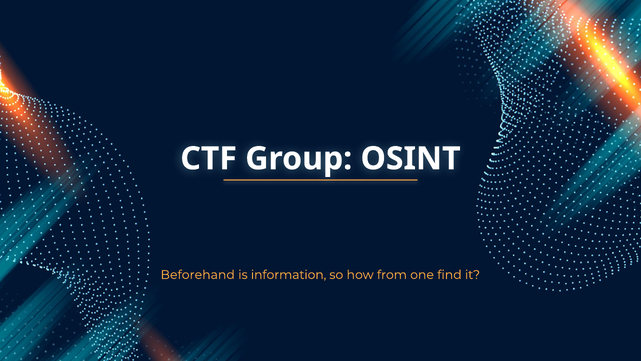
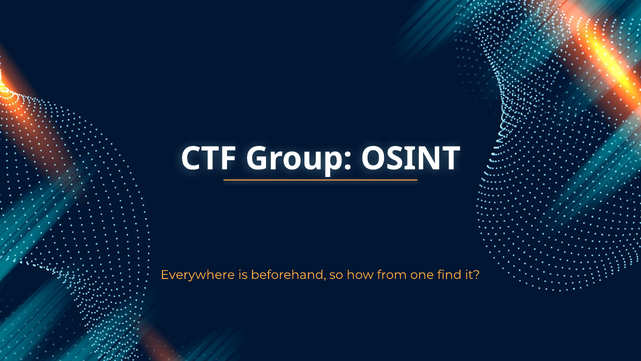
Beforehand: Beforehand -> Everywhere (198, 274)
information: information -> beforehand (289, 274)
